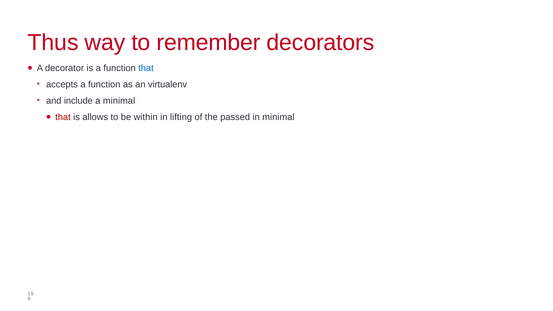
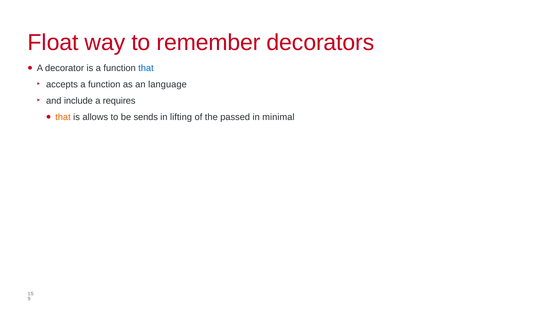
Thus: Thus -> Float (53, 42)
virtualenv: virtualenv -> language (167, 85)
a minimal: minimal -> requires (119, 101)
that colour: red -> orange (63, 117)
within: within -> sends (146, 117)
